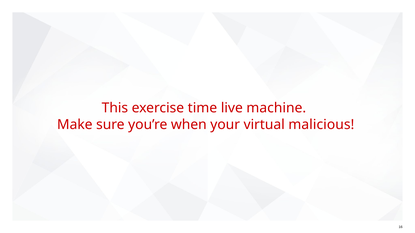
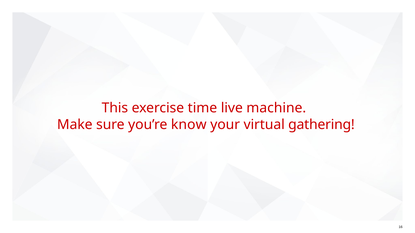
when: when -> know (189, 125)
malicious: malicious -> gathering (321, 125)
